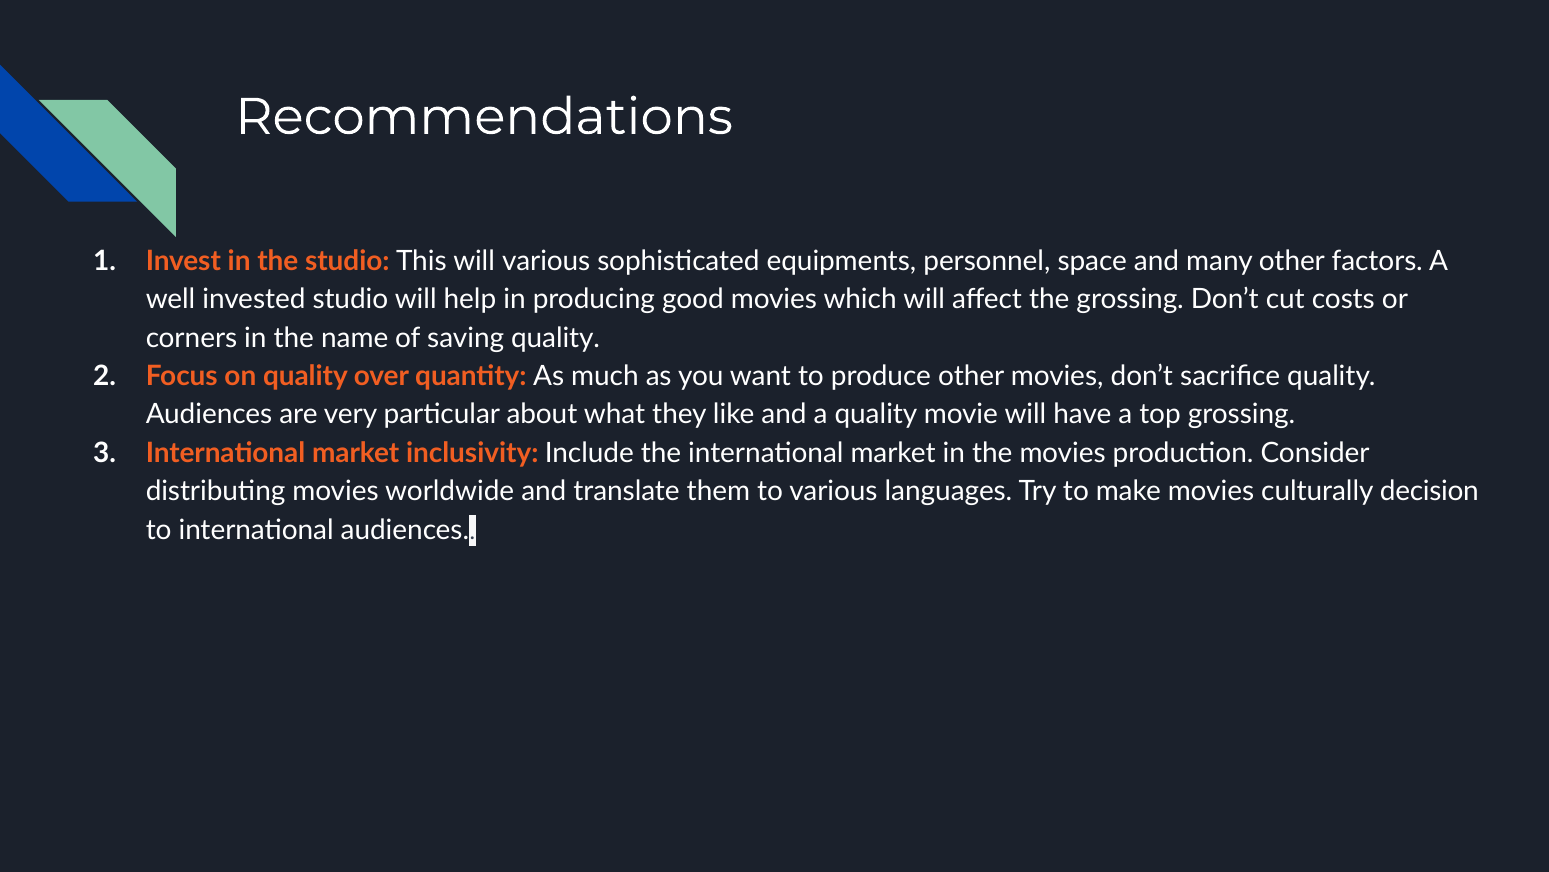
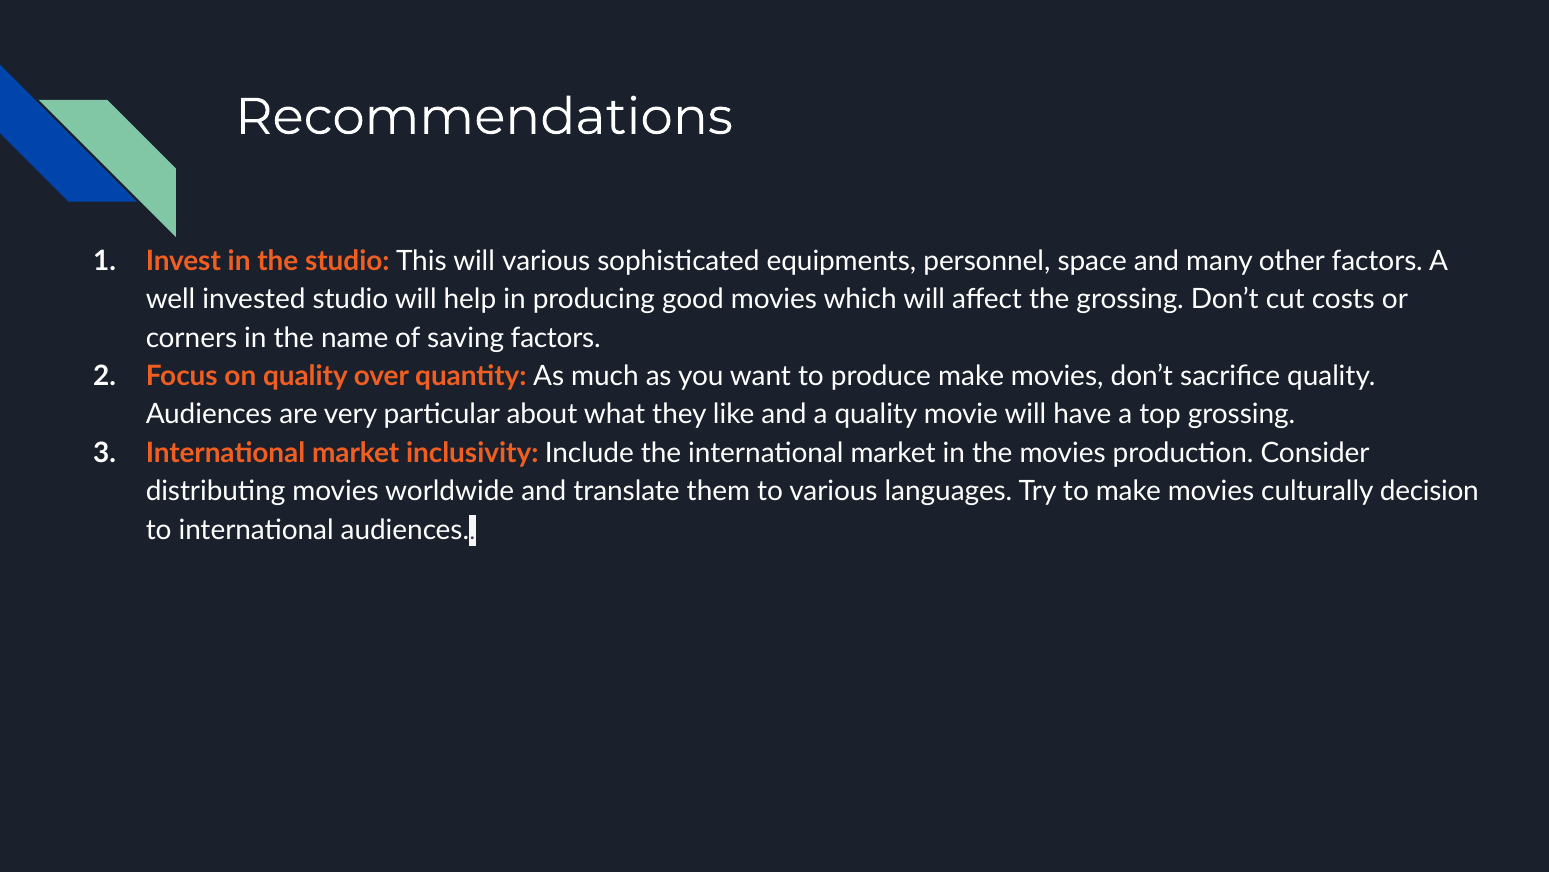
saving quality: quality -> factors (556, 338)
produce other: other -> make (971, 376)
